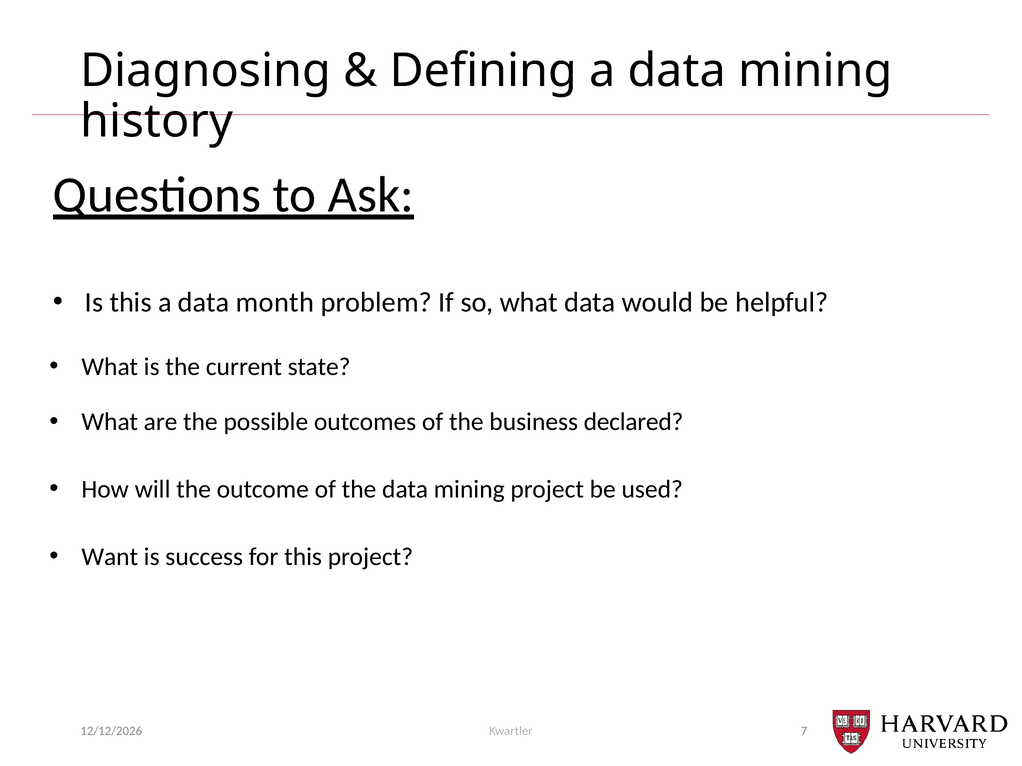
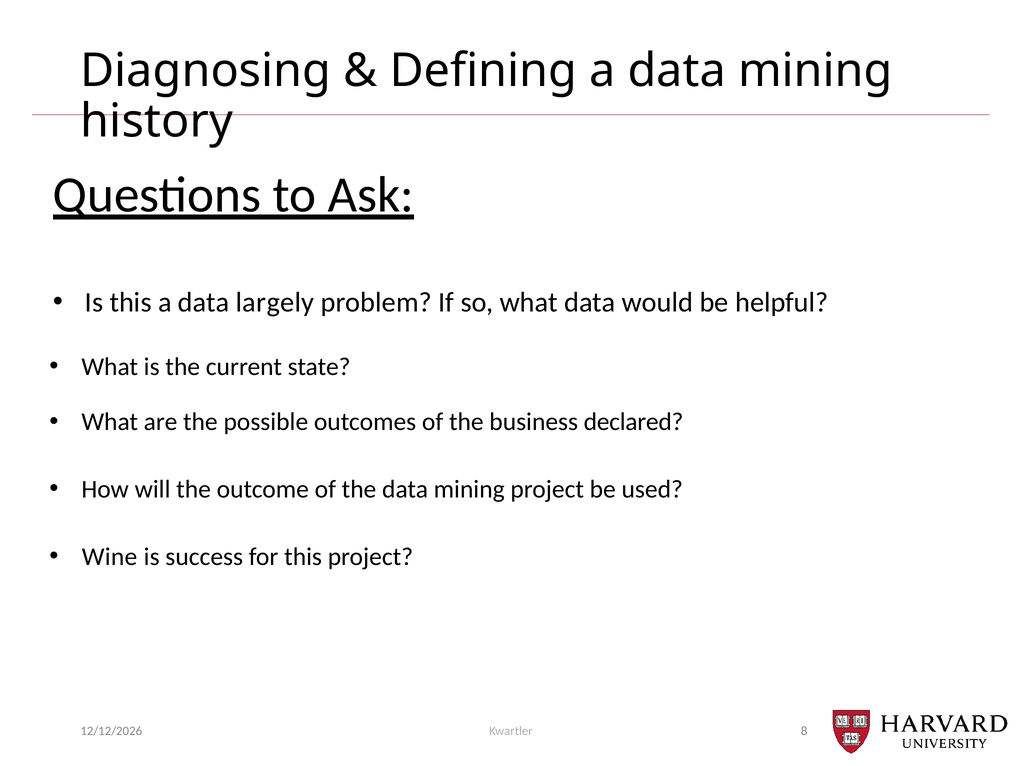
month: month -> largely (275, 303)
Want: Want -> Wine (110, 557)
7: 7 -> 8 (804, 732)
